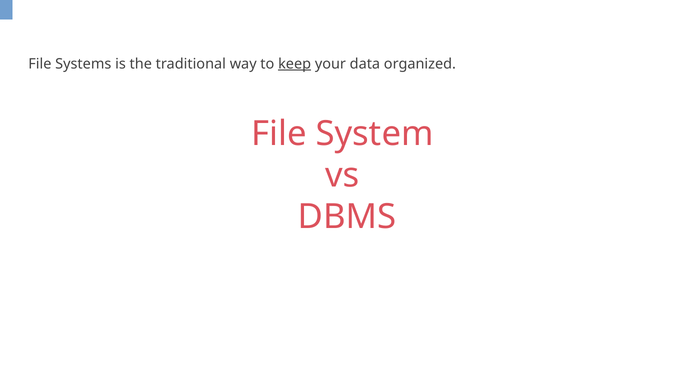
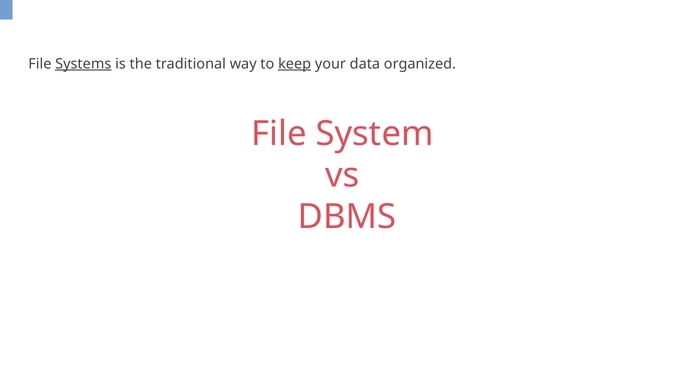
Systems underline: none -> present (83, 64)
